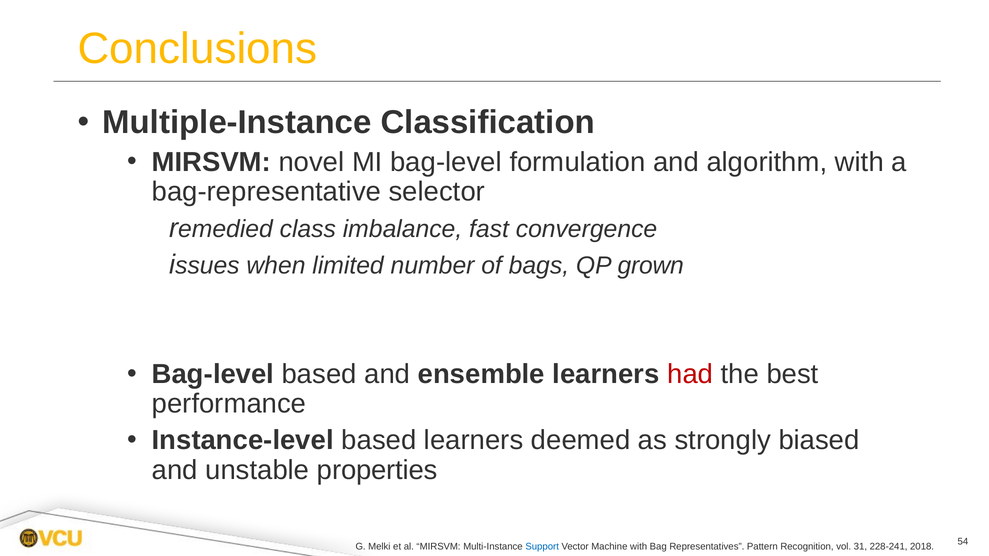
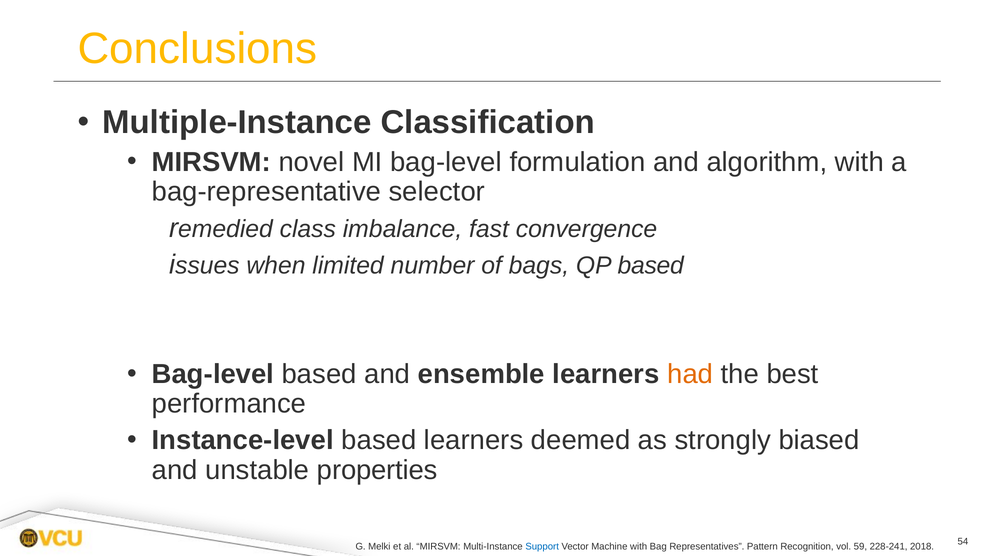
QP grown: grown -> based (651, 266)
had colour: red -> orange (690, 374)
31: 31 -> 59 (860, 547)
